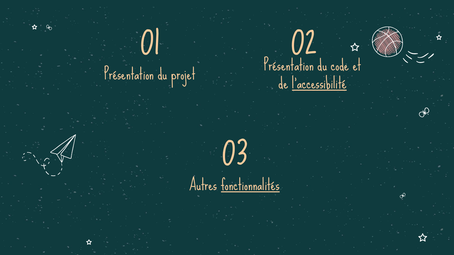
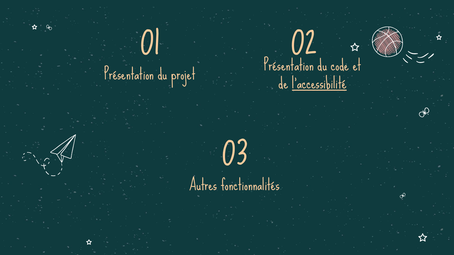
fonctionnalités underline: present -> none (250, 186)
